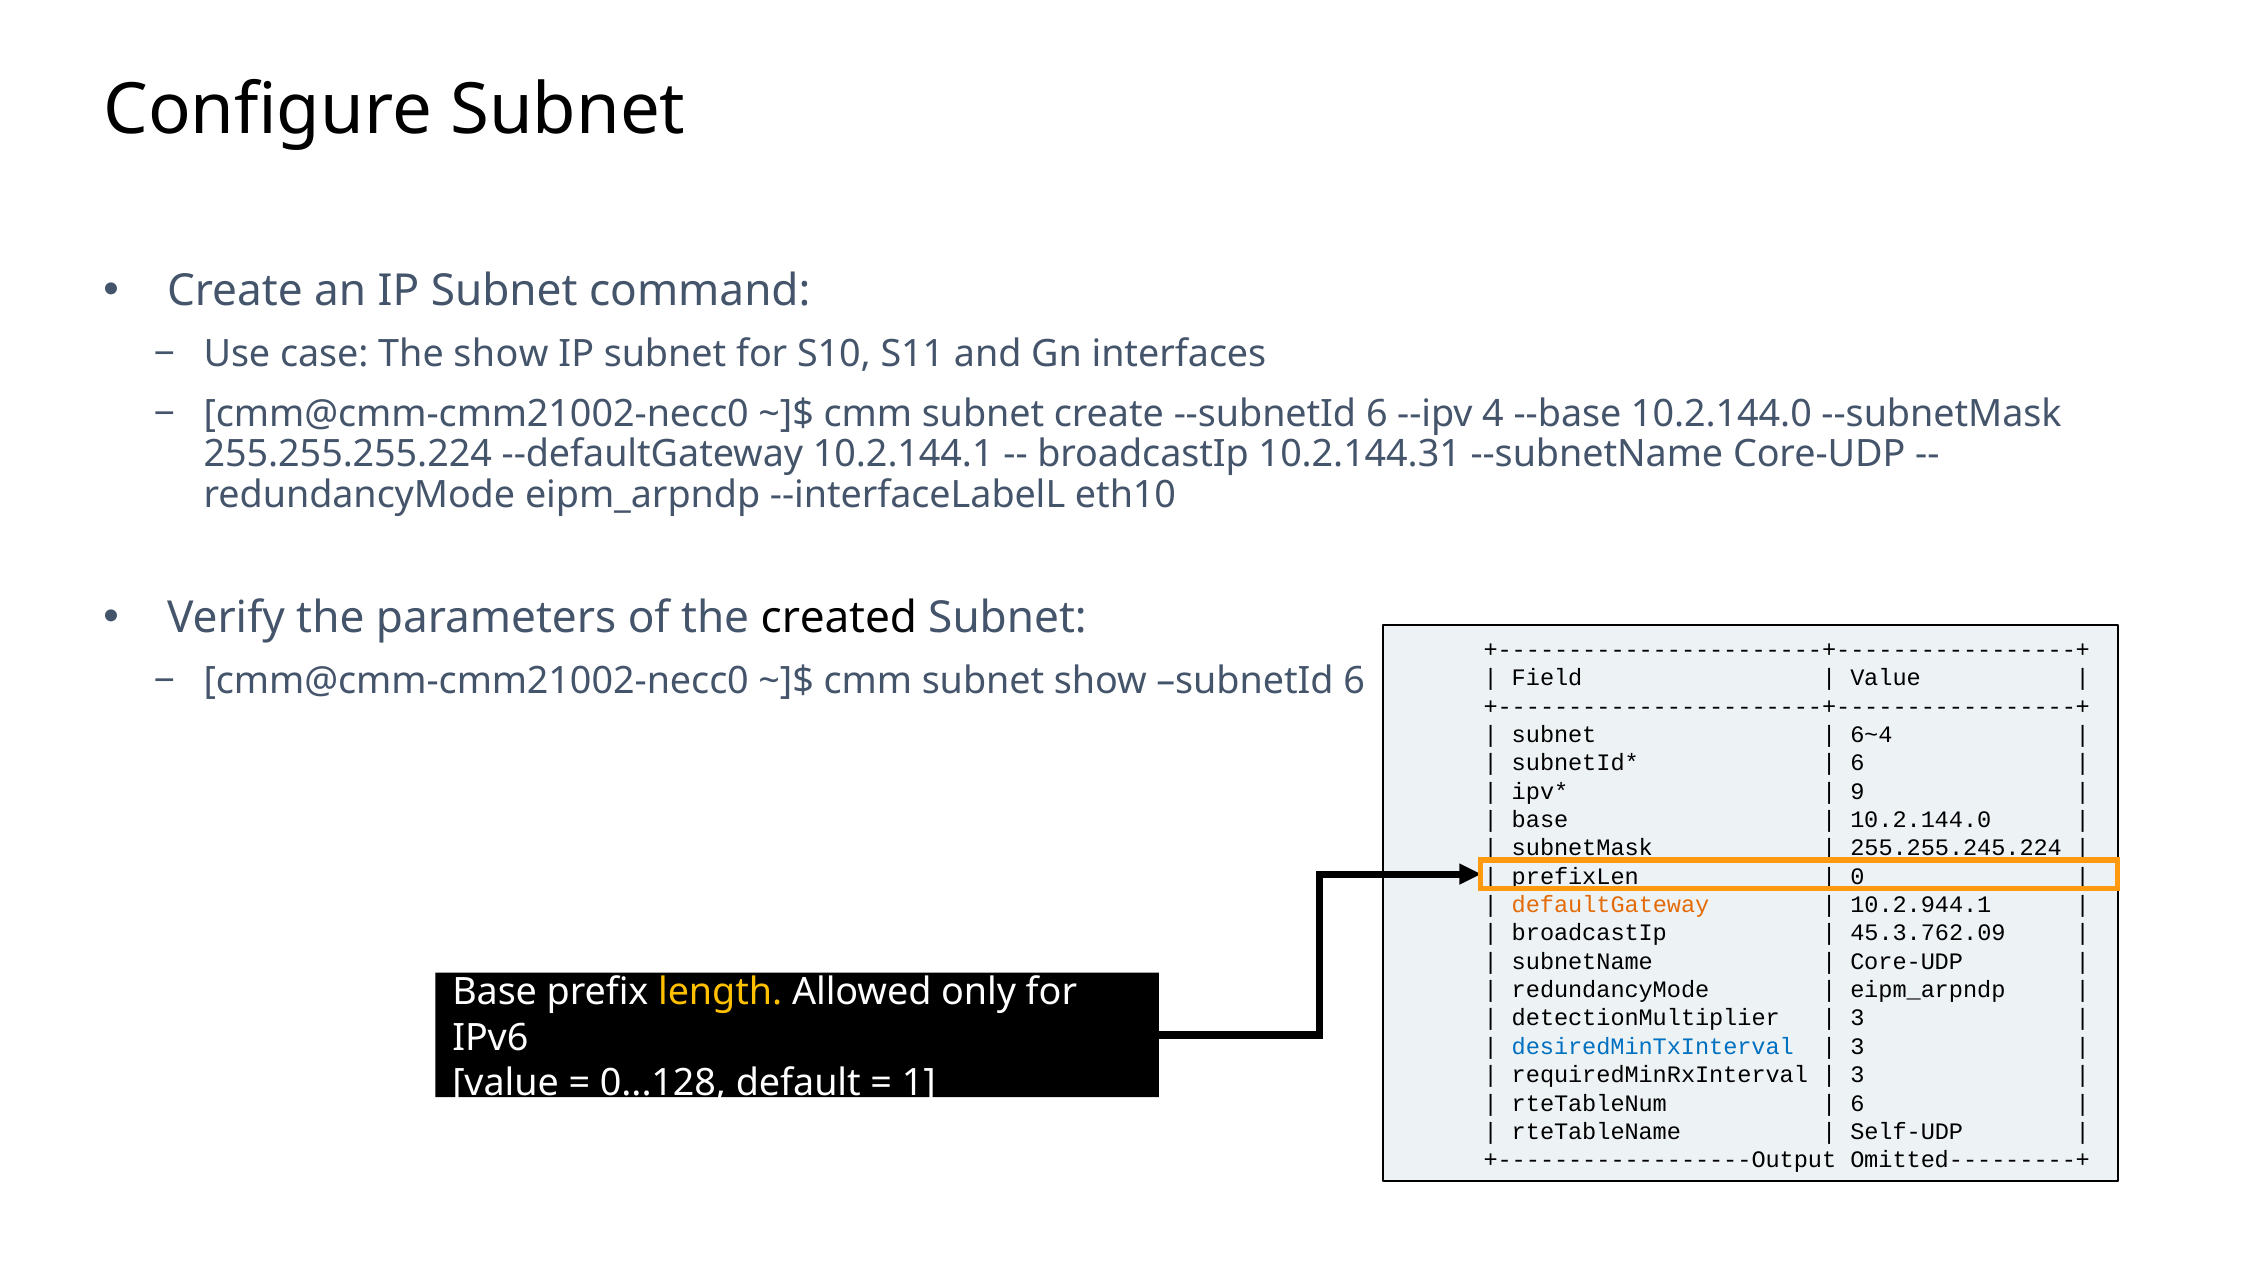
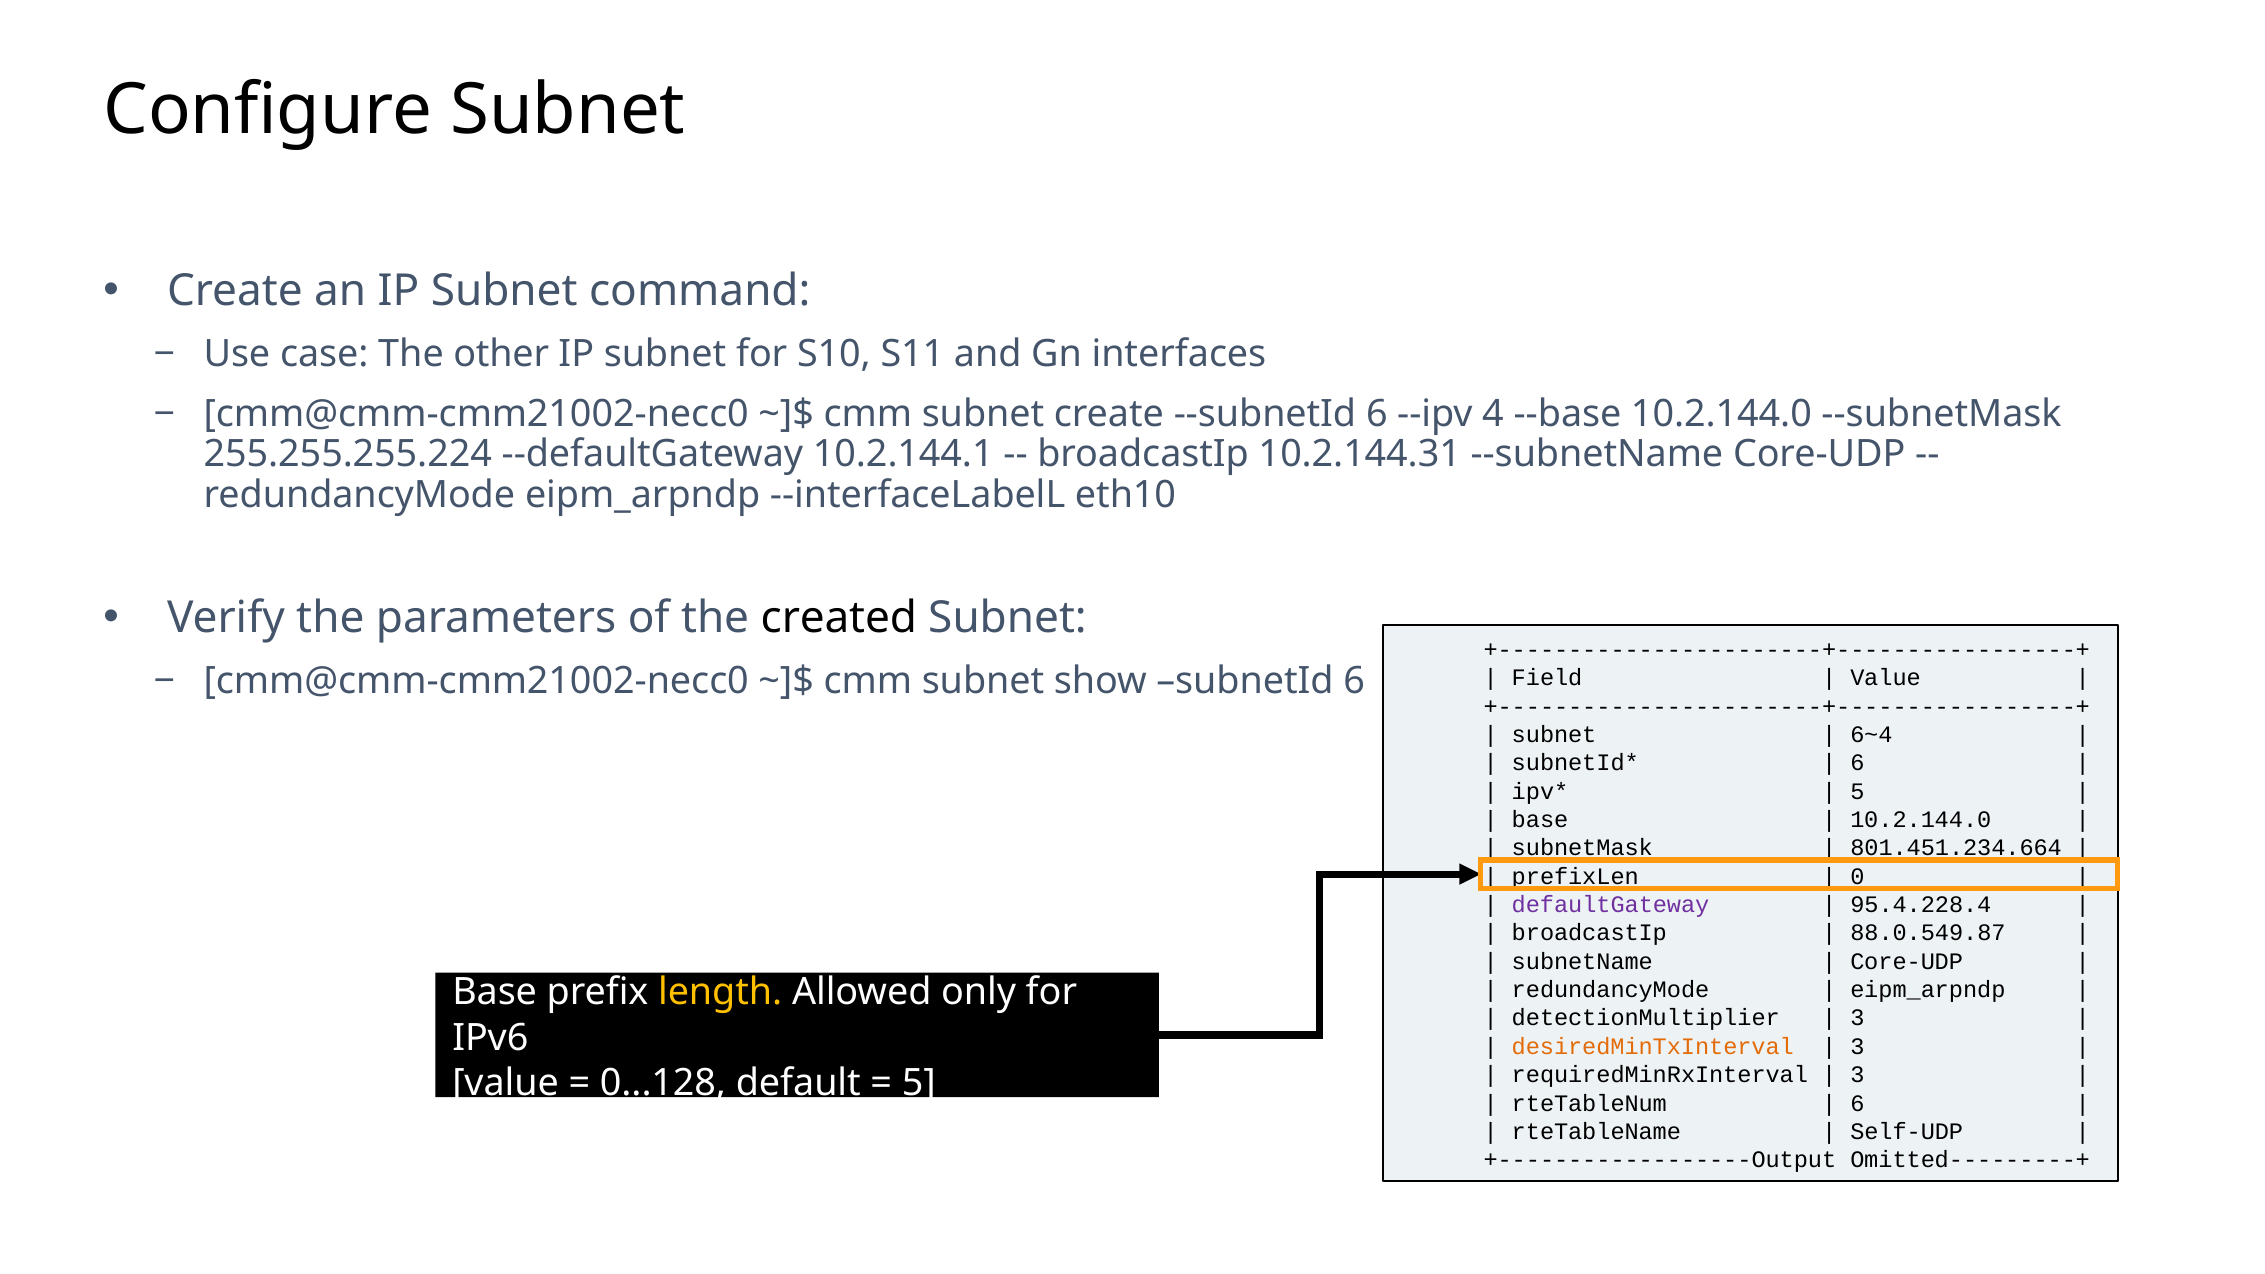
The show: show -> other (501, 354)
9: 9 -> 5 (1857, 791)
255.255.245.224: 255.255.245.224 -> 801.451.234.664 (1956, 848)
defaultGateway colour: orange -> purple (1611, 905)
10.2.944.1: 10.2.944.1 -> 95.4.228.4 (1921, 905)
45.3.762.09: 45.3.762.09 -> 88.0.549.87 (1928, 933)
desiredMinTxInterval colour: blue -> orange (1653, 1047)
1: 1 -> 5 (919, 1083)
